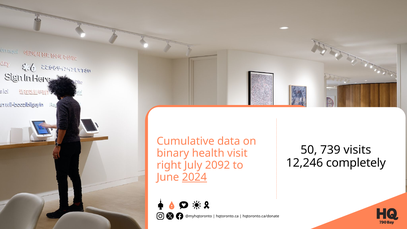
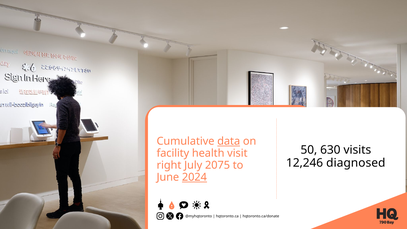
data underline: none -> present (229, 141)
739: 739 -> 630 (330, 150)
binary: binary -> facility (173, 153)
completely: completely -> diagnosed (356, 163)
2092: 2092 -> 2075 (218, 165)
